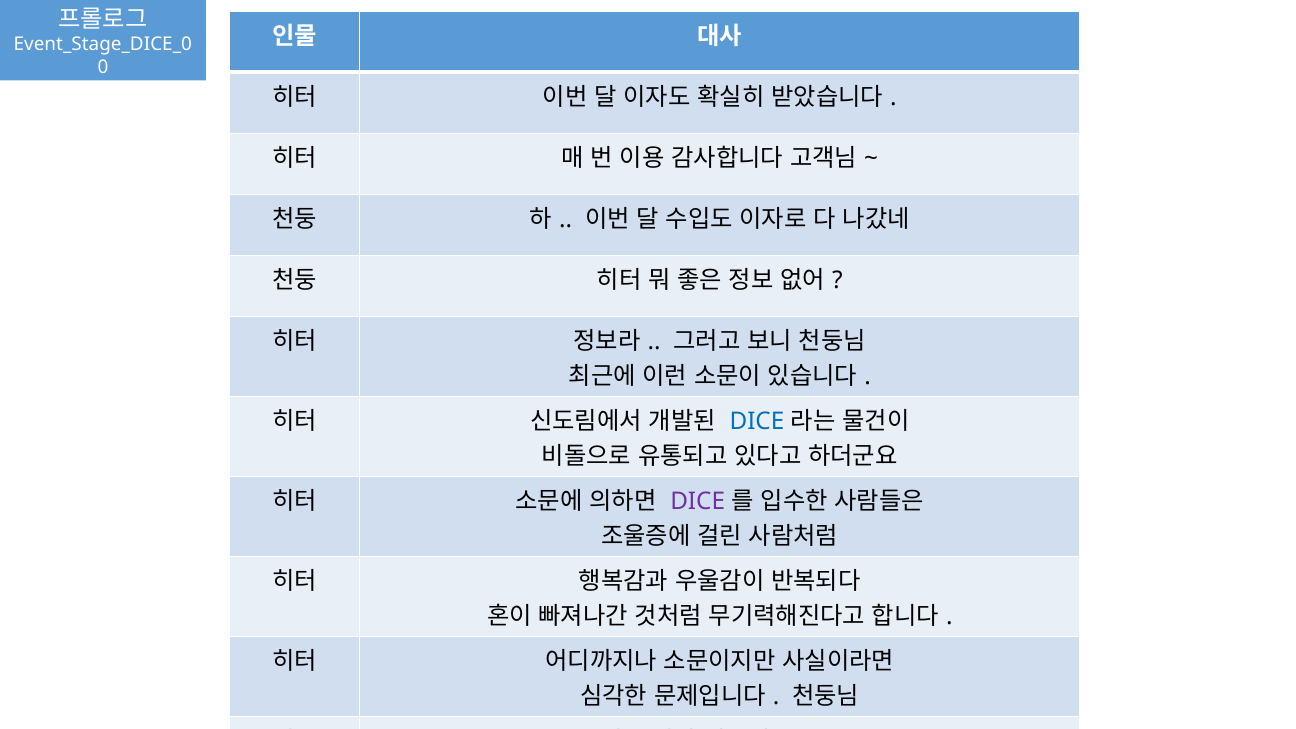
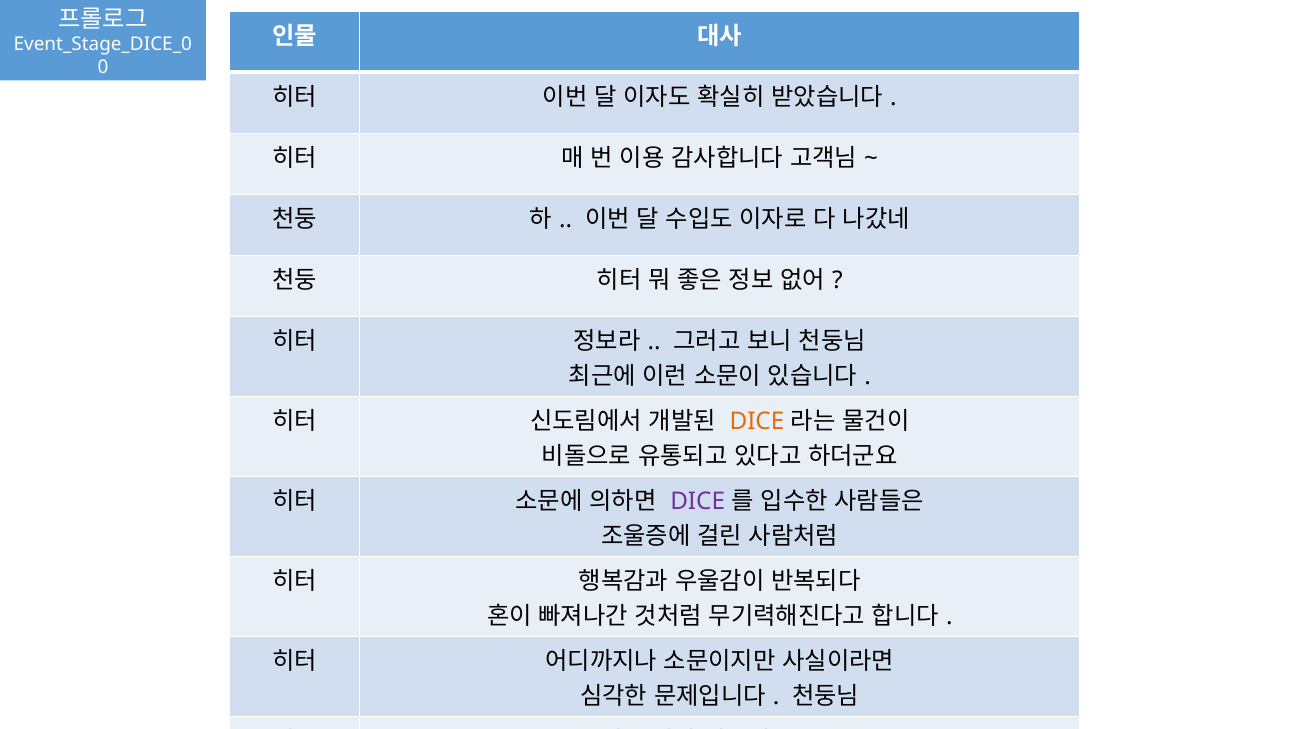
DICE colour: blue -> orange (757, 421)
